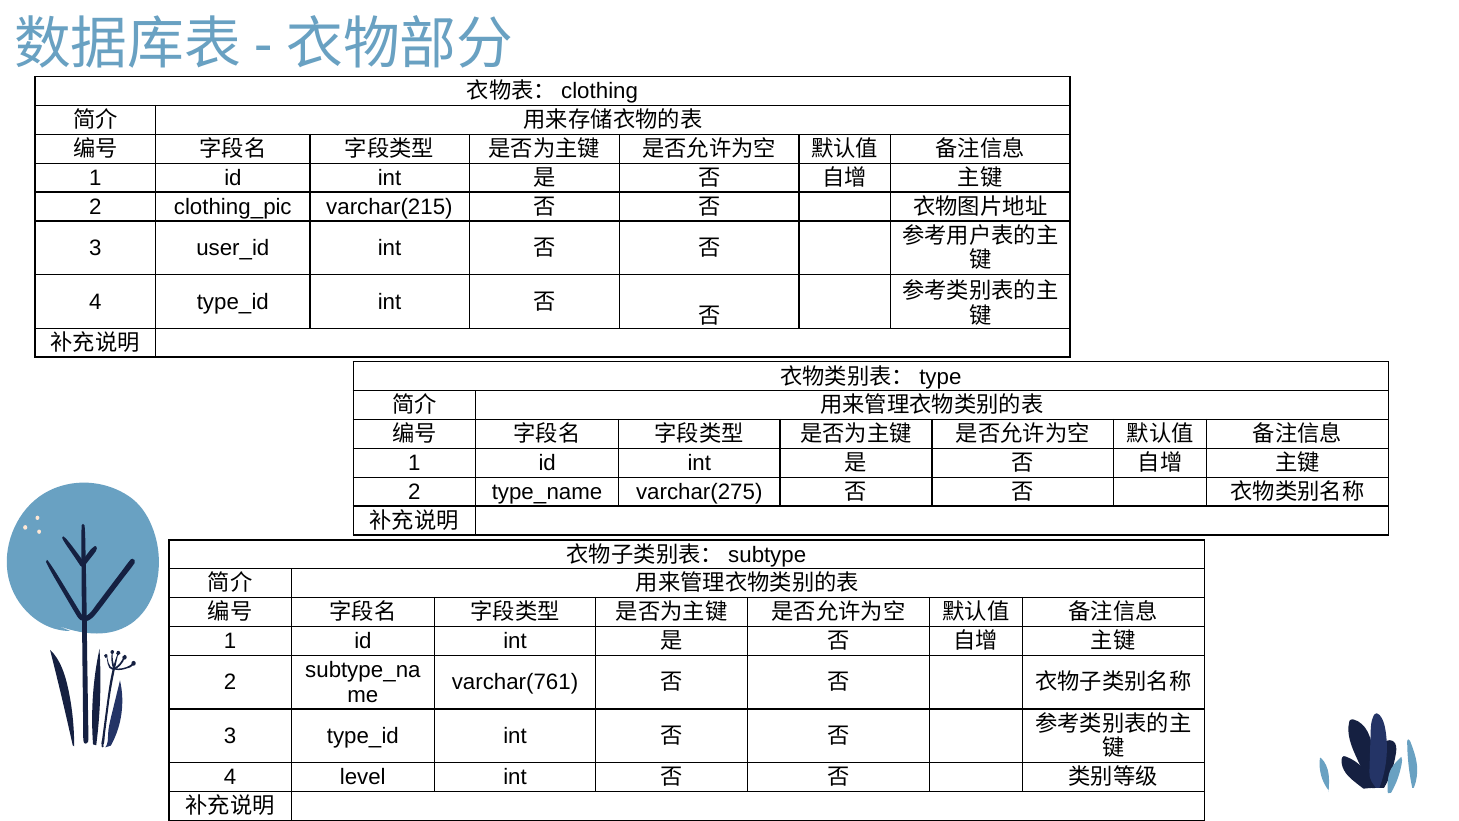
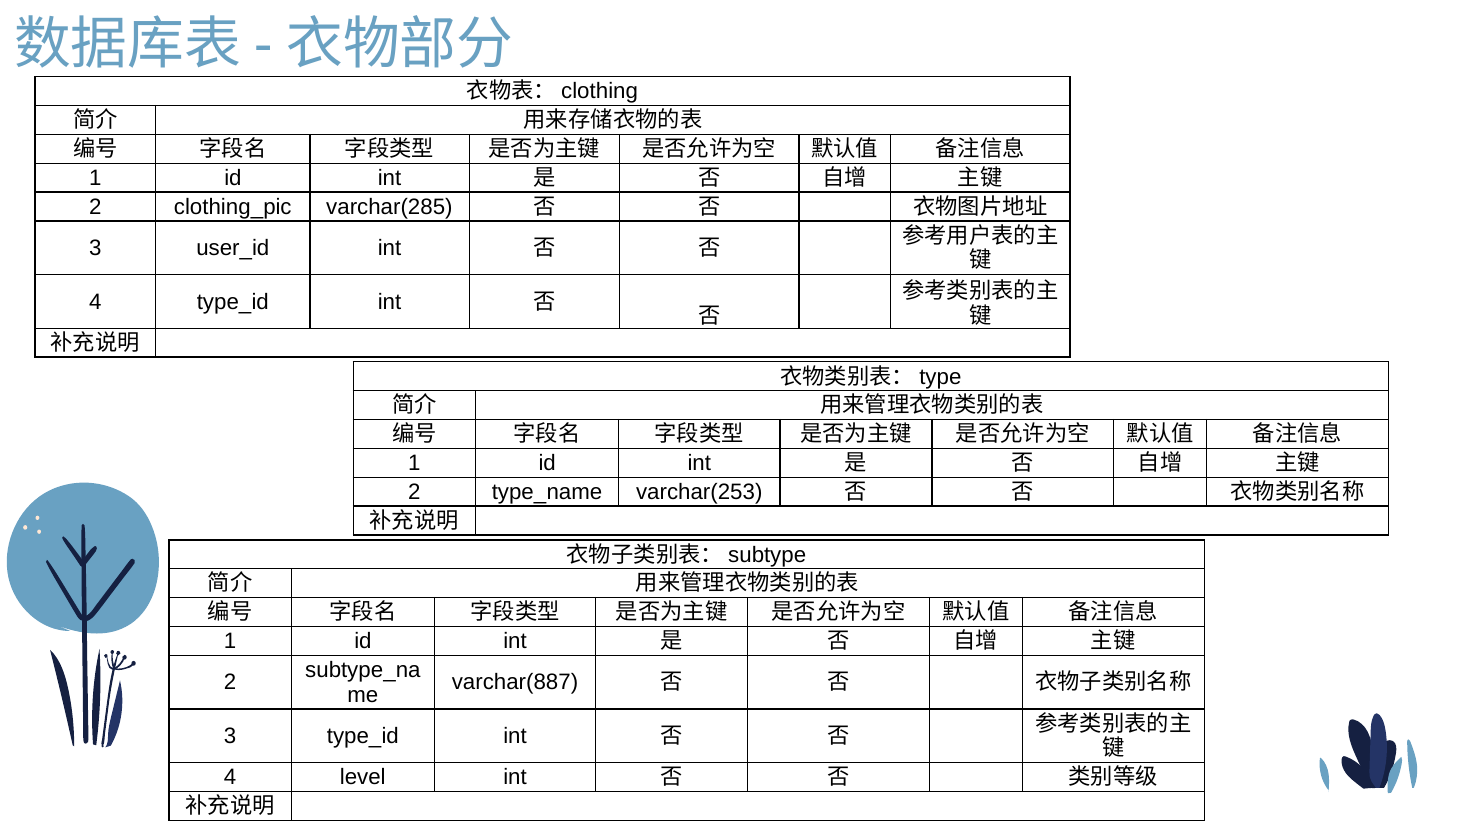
varchar(215: varchar(215 -> varchar(285 (389, 207)
varchar(275: varchar(275 -> varchar(253 (699, 492)
varchar(761: varchar(761 -> varchar(887 (515, 682)
